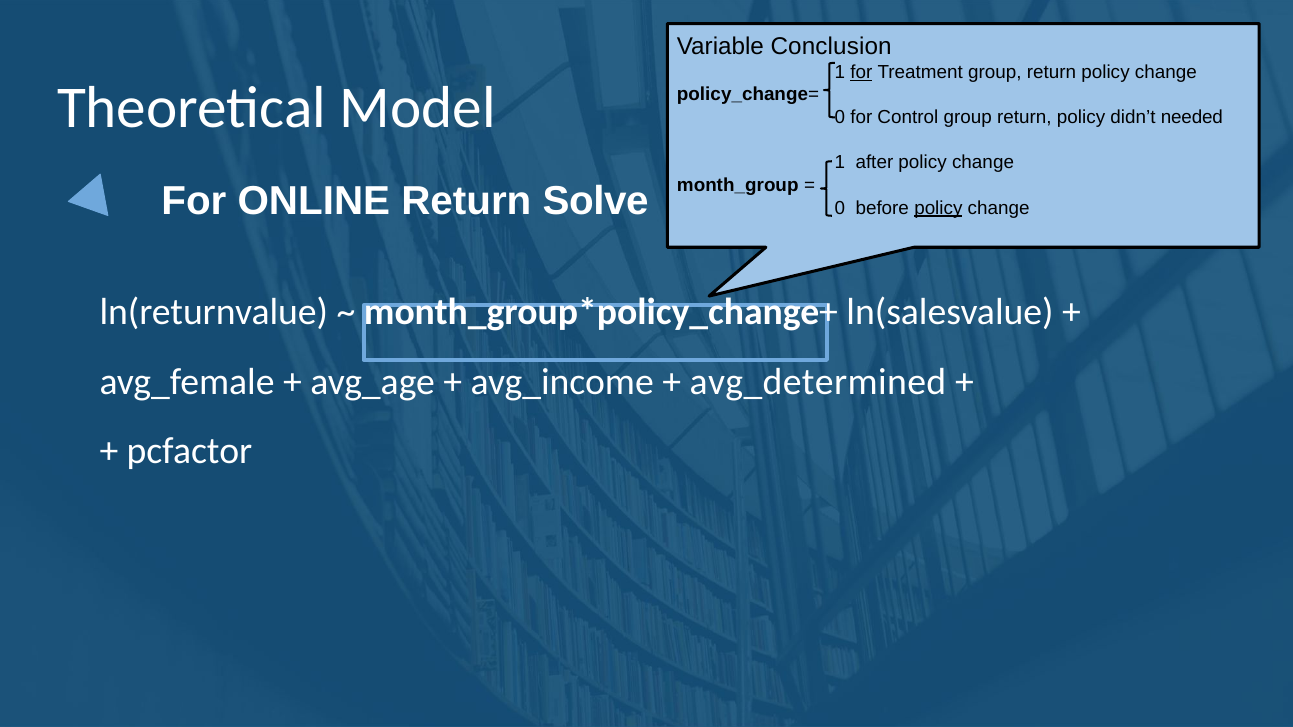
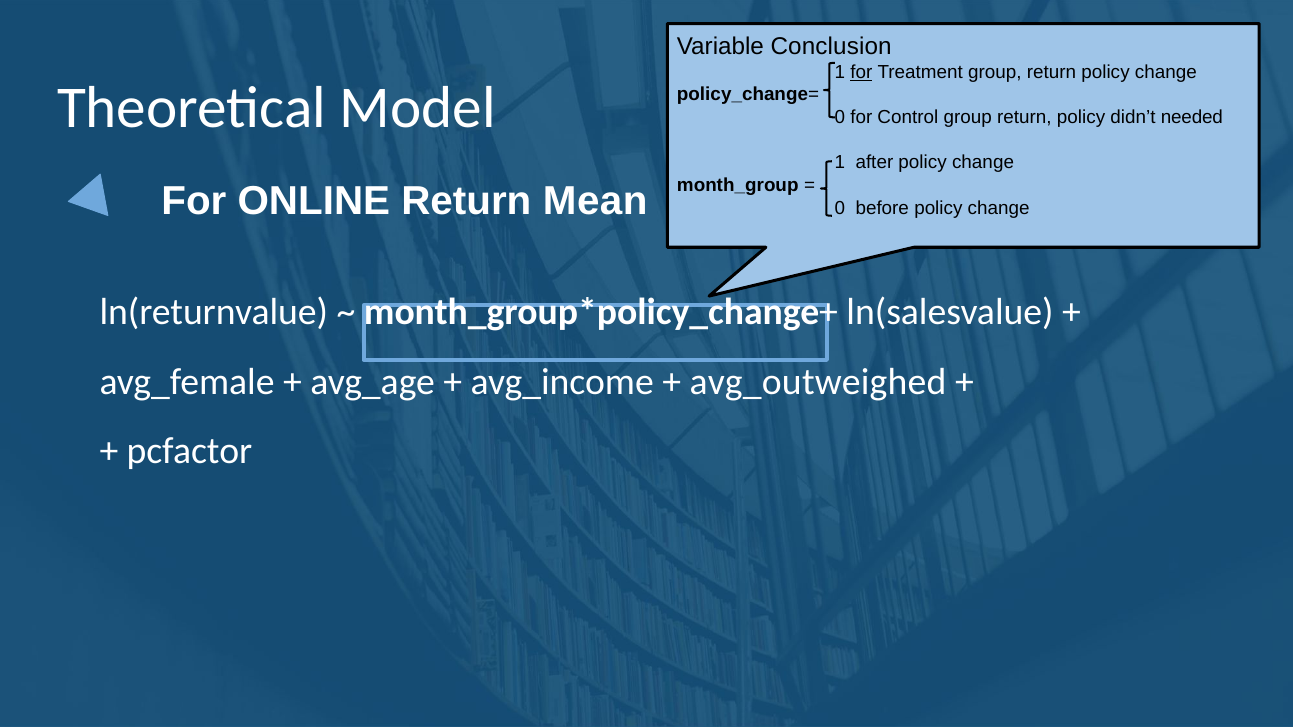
Solve: Solve -> Mean (595, 201)
policy underline: present -> none (938, 208)
avg_determined: avg_determined -> avg_outweighed (818, 382)
